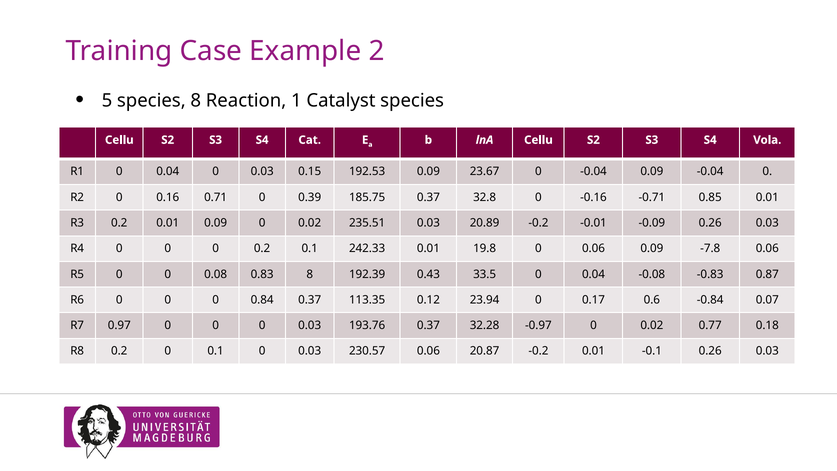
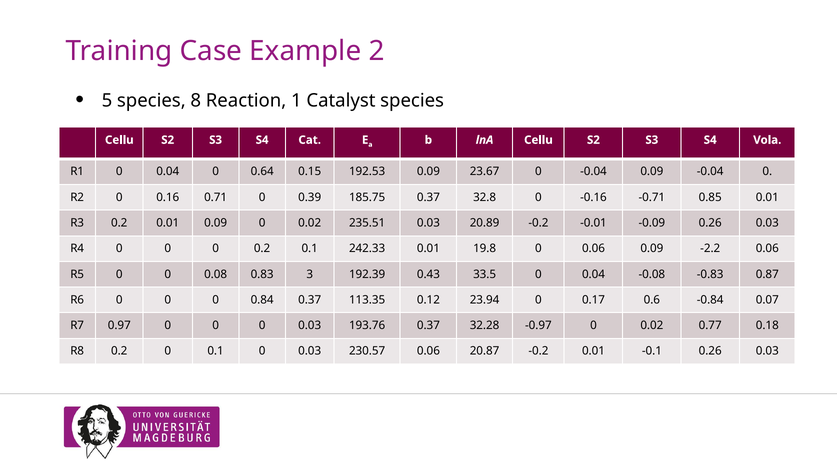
0.04 0 0.03: 0.03 -> 0.64 (262, 172)
-7.8: -7.8 -> -2.2 (710, 248)
0.83 8: 8 -> 3 (310, 274)
